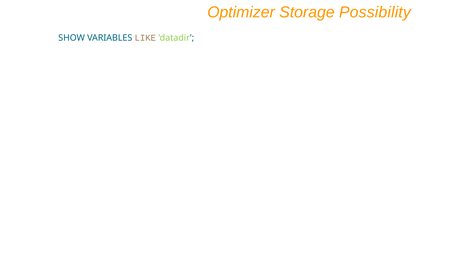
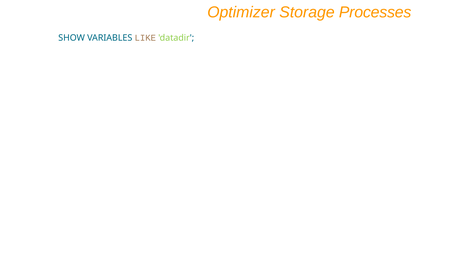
Possibility: Possibility -> Processes (375, 12)
